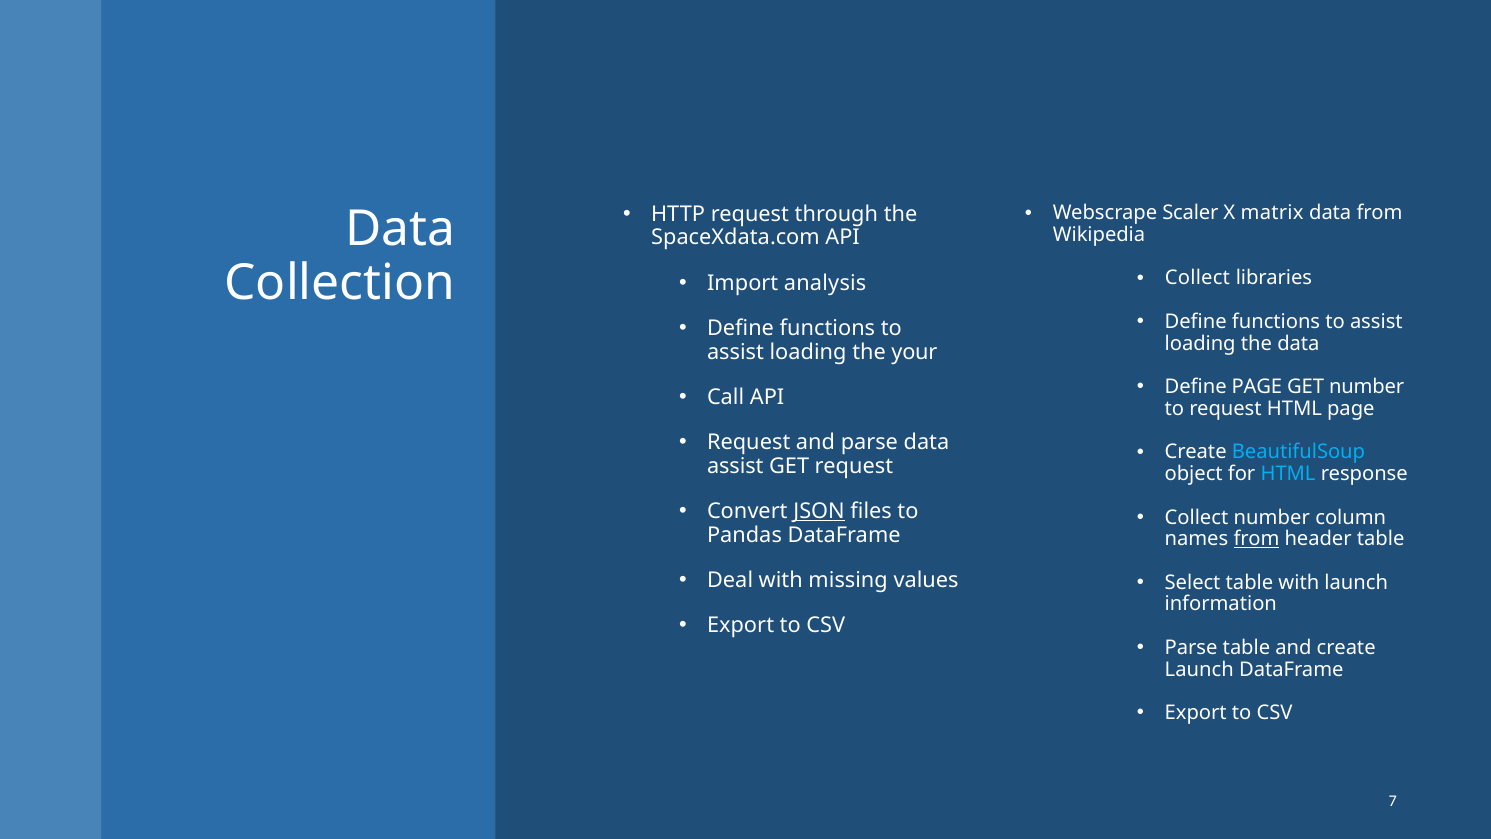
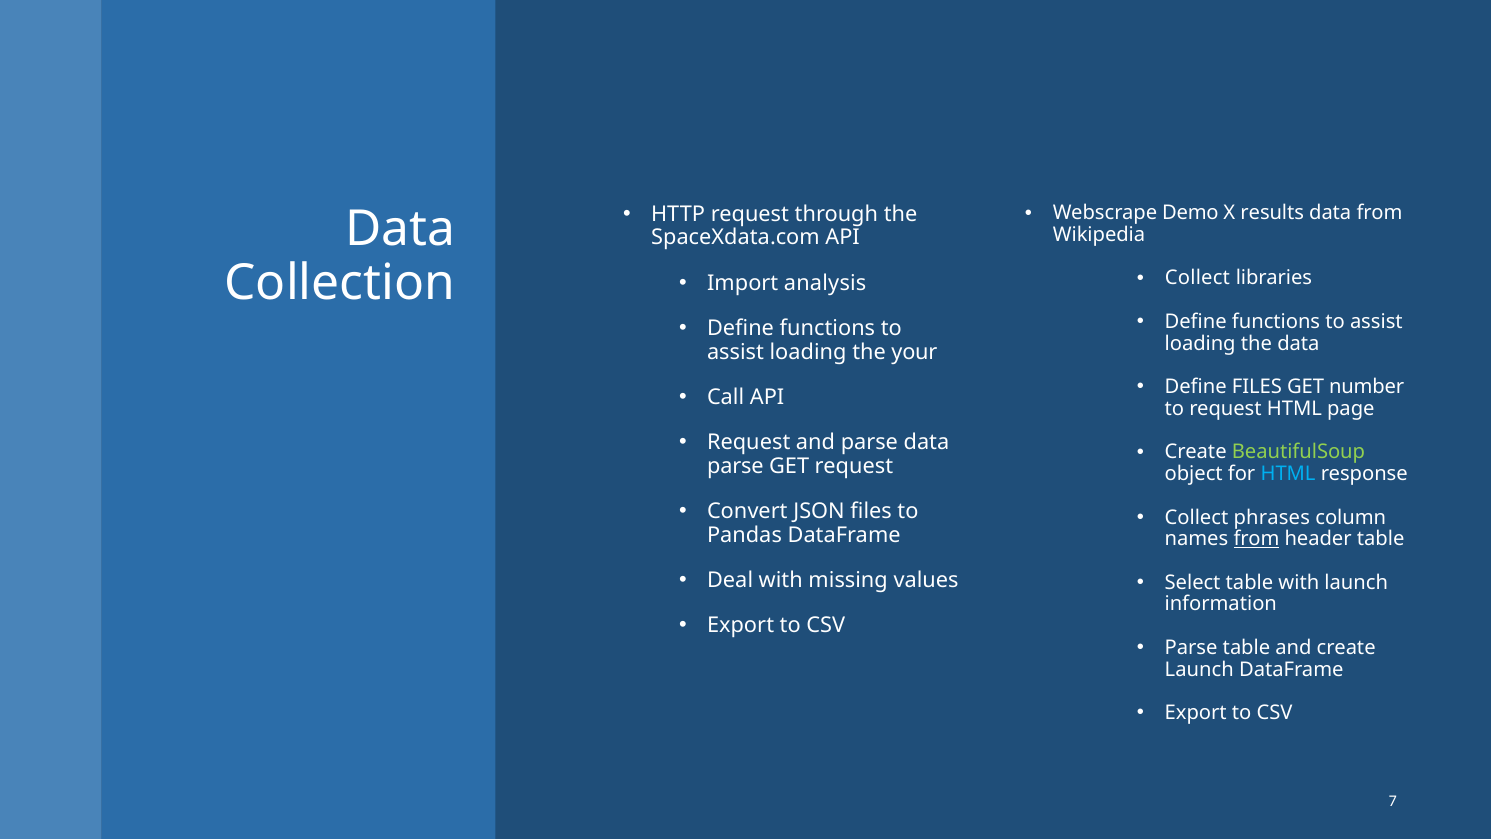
Scaler: Scaler -> Demo (1190, 213)
matrix: matrix -> results (1272, 213)
Define PAGE: PAGE -> FILES (1257, 387)
BeautifulSoup colour: light blue -> light green (1298, 452)
assist: assist -> parse (735, 466)
JSON underline: present -> none (819, 511)
Collect number: number -> phrases (1272, 517)
